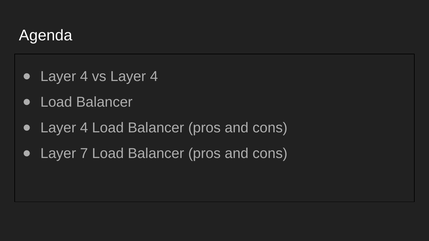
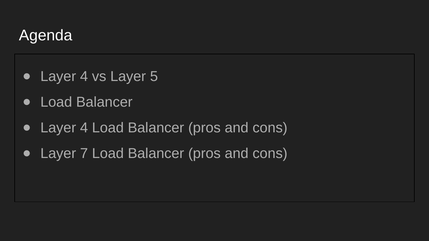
vs Layer 4: 4 -> 5 (154, 77)
